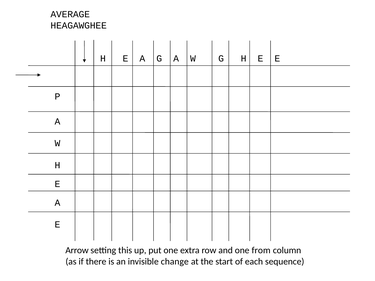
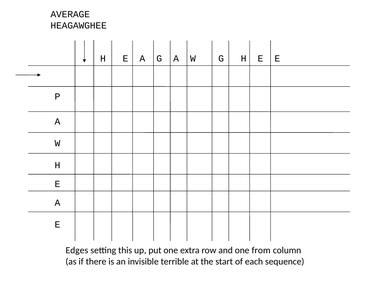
Arrow: Arrow -> Edges (77, 250)
change: change -> terrible (175, 262)
